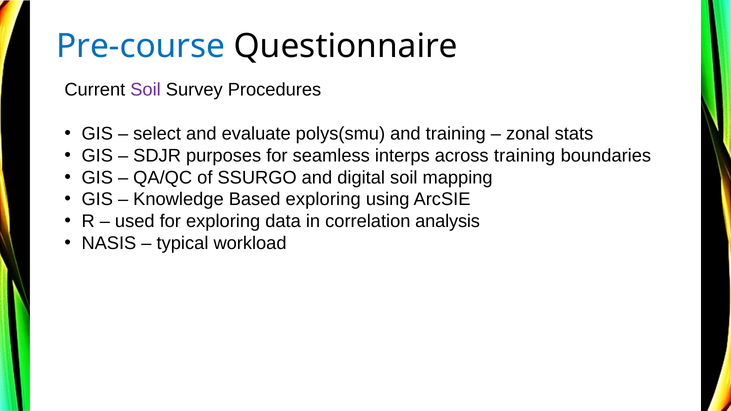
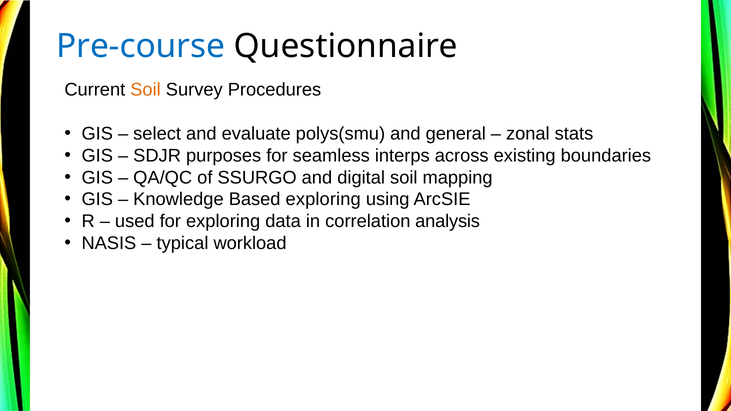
Soil colour: purple -> orange (146, 90)
and training: training -> general (456, 134)
across training: training -> existing (525, 156)
